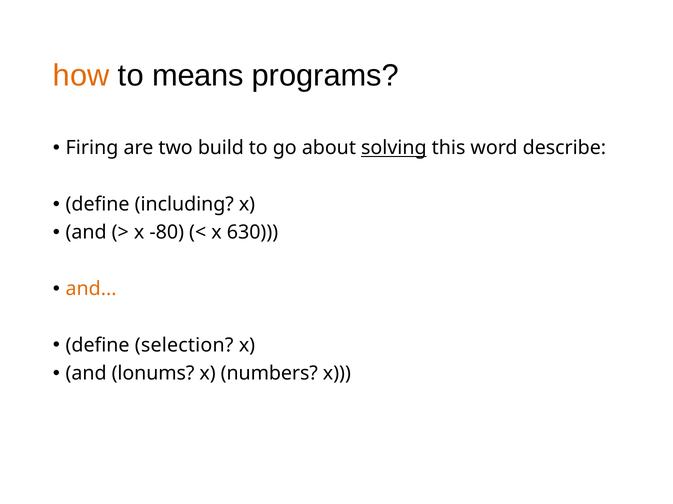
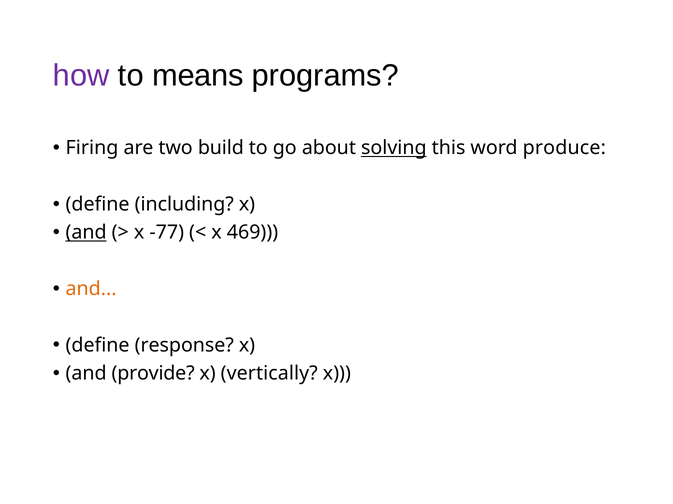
how colour: orange -> purple (81, 75)
describe: describe -> produce (564, 148)
and underline: none -> present (86, 233)
-80: -80 -> -77 (167, 233)
630: 630 -> 469 (252, 233)
selection: selection -> response (184, 346)
lonums: lonums -> provide (153, 374)
numbers: numbers -> vertically (269, 374)
